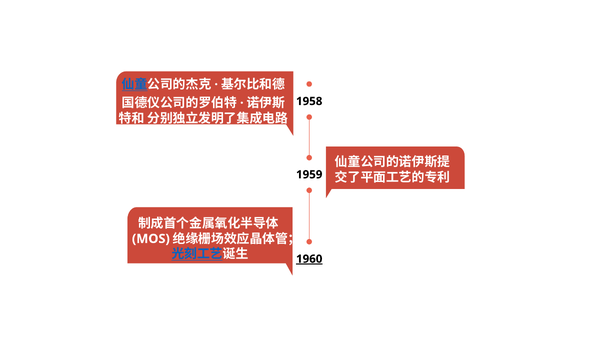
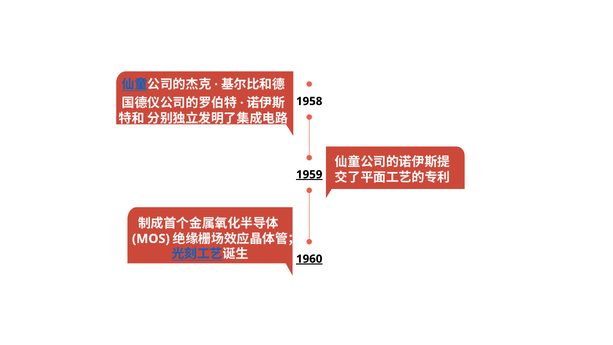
1959 underline: none -> present (309, 174)
